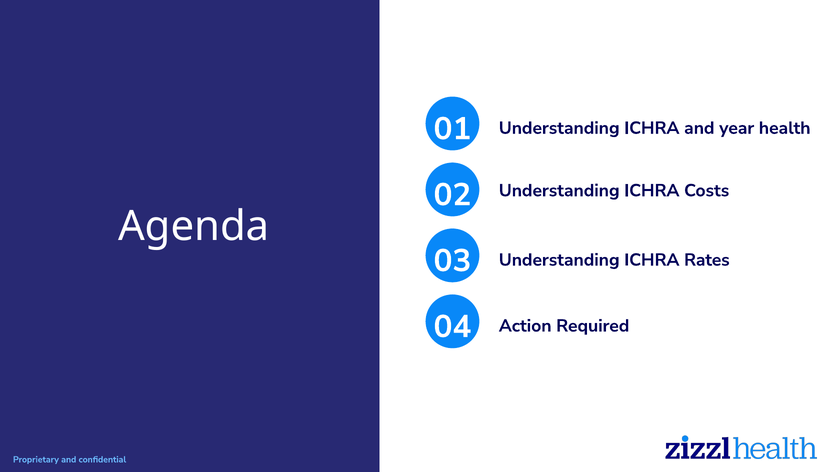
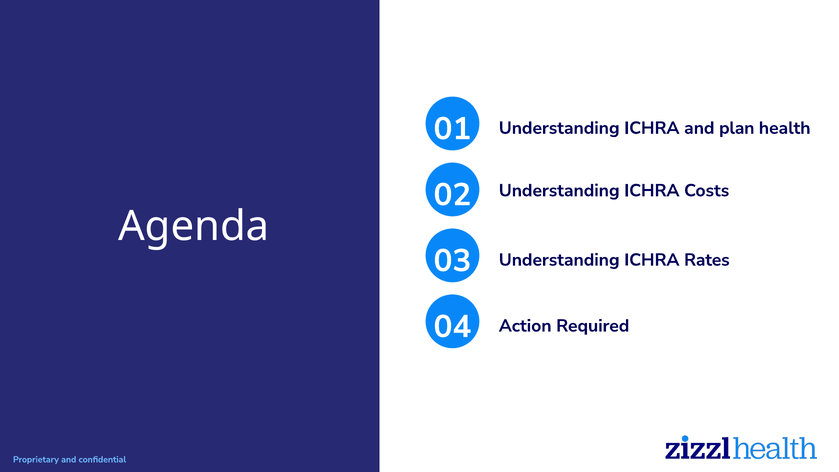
year: year -> plan (737, 128)
